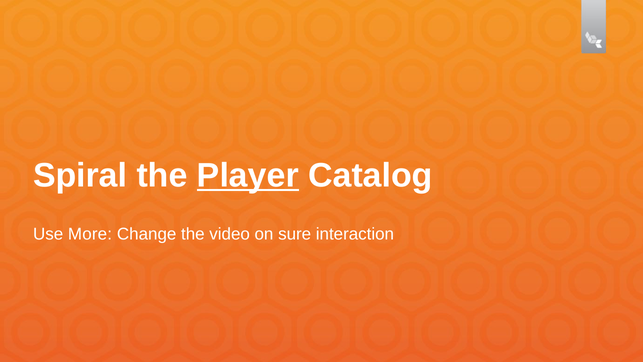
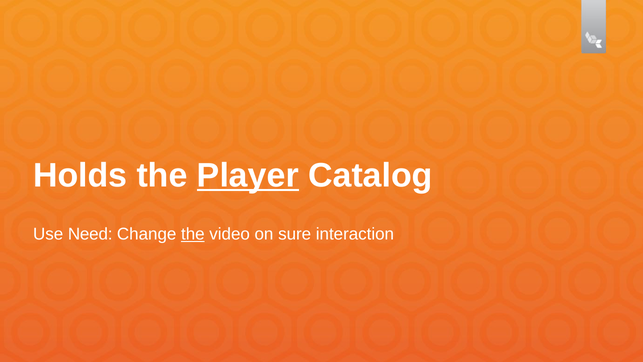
Spiral: Spiral -> Holds (80, 175)
More: More -> Need (90, 234)
the underline: none -> present (193, 234)
